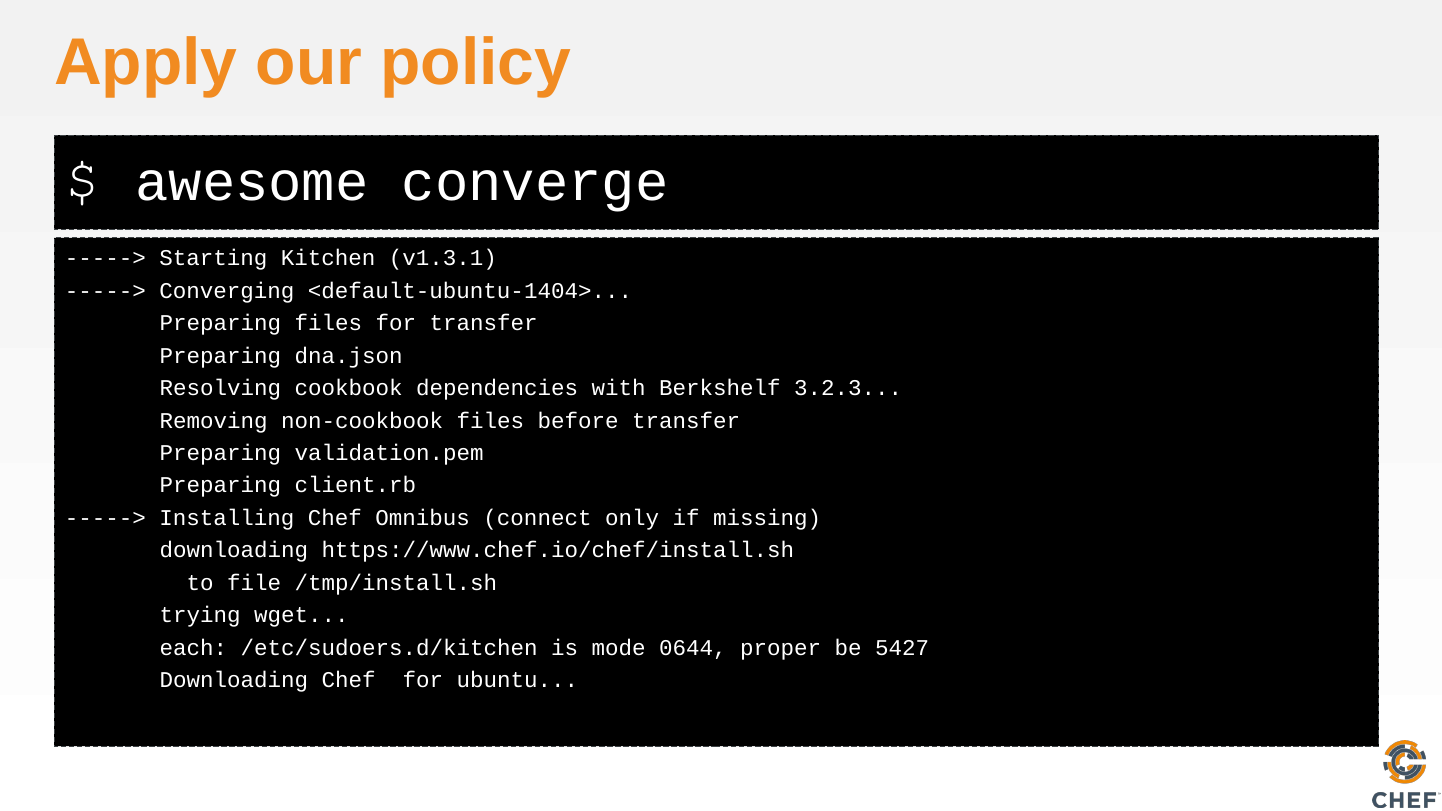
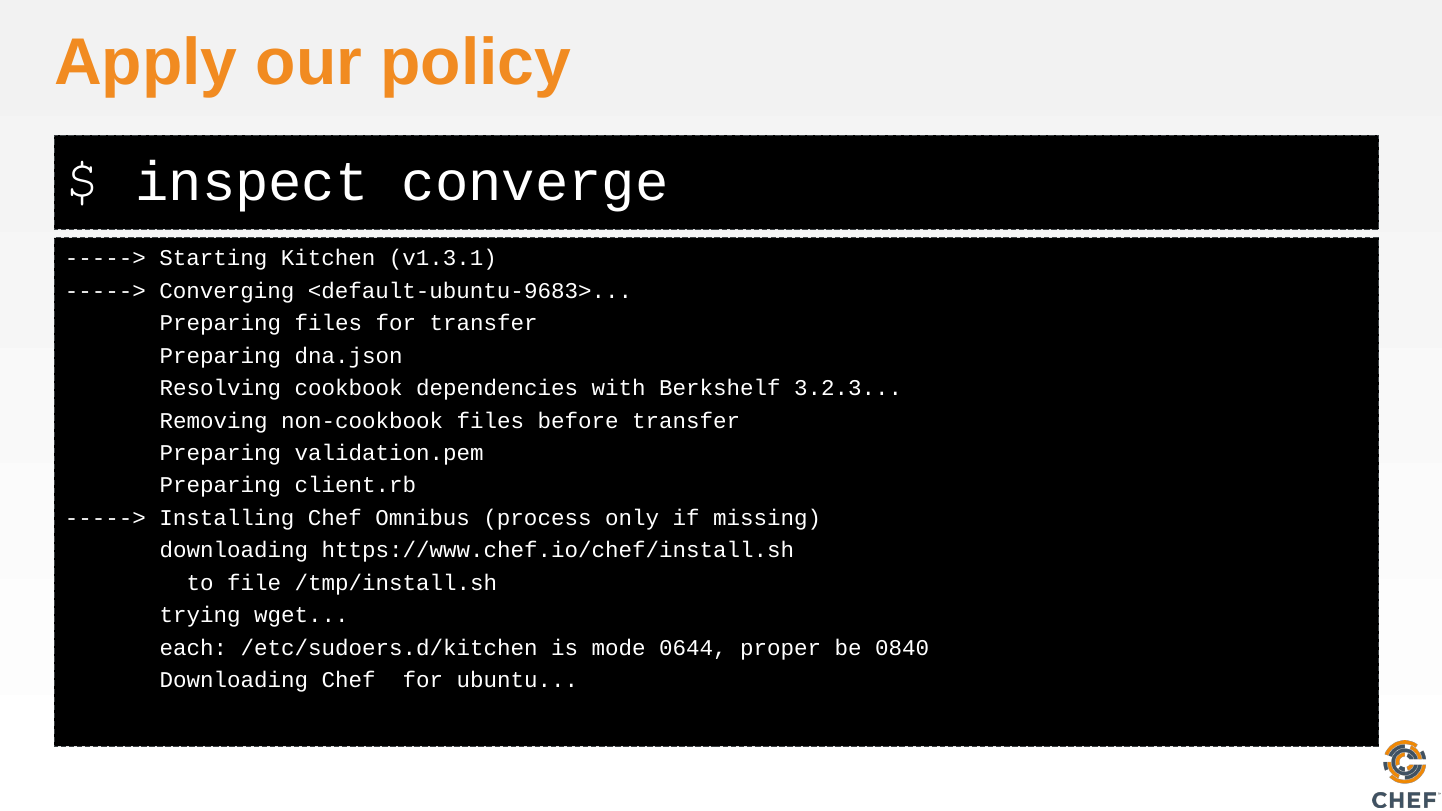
awesome: awesome -> inspect (252, 182)
<default-ubuntu-1404>: <default-ubuntu-1404> -> <default-ubuntu-9683> (470, 291)
connect: connect -> process (538, 518)
5427: 5427 -> 0840 (902, 648)
